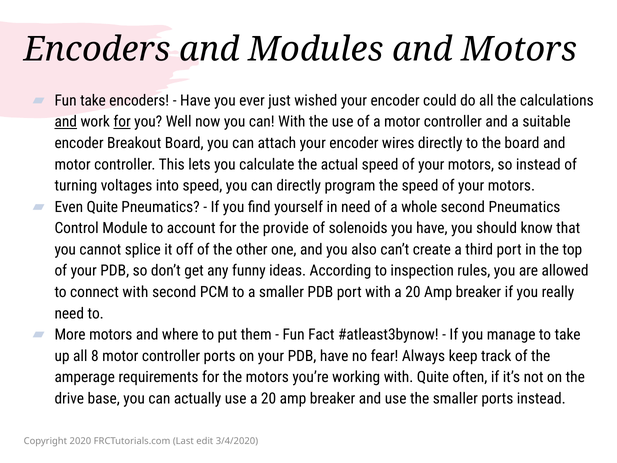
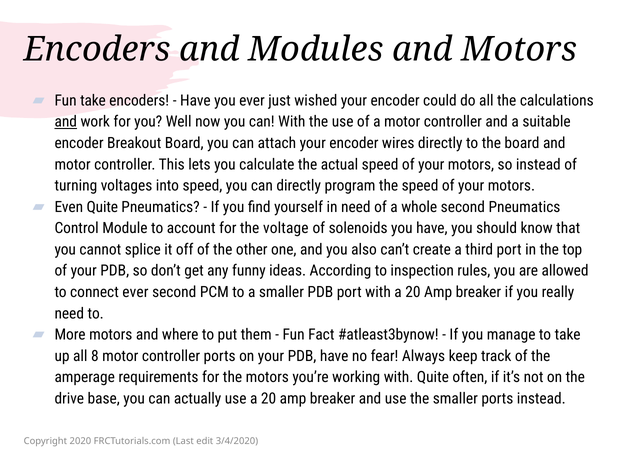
for underline: present -> none (122, 122)
provide: provide -> voltage (286, 228)
connect with: with -> ever (135, 292)
